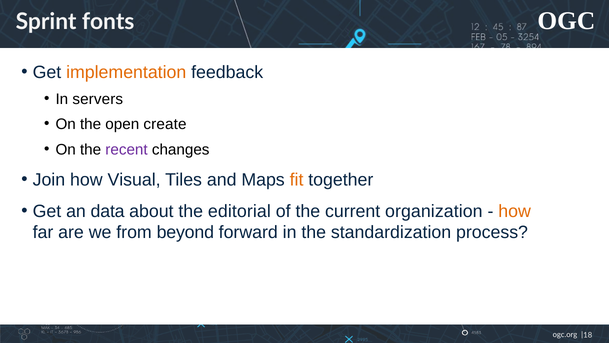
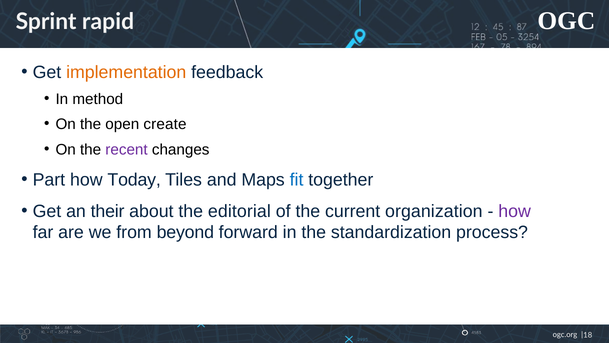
fonts: fonts -> rapid (108, 22)
servers: servers -> method (98, 99)
Join: Join -> Part (49, 179)
Visual: Visual -> Today (134, 179)
fit colour: orange -> blue (297, 179)
data: data -> their (108, 211)
how colour: orange -> purple (515, 211)
